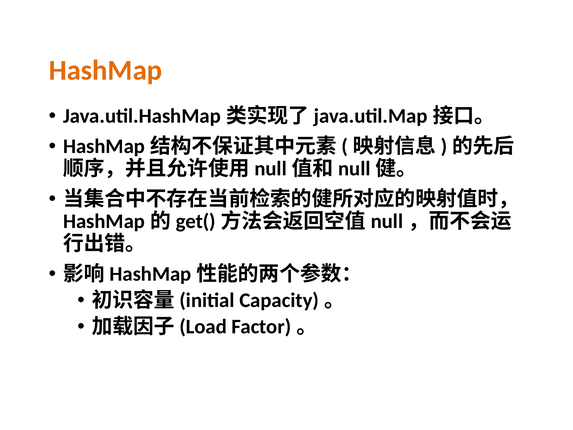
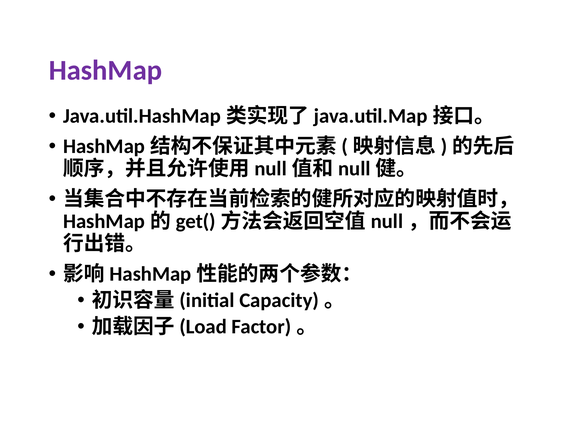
HashMap colour: orange -> purple (105, 70)
